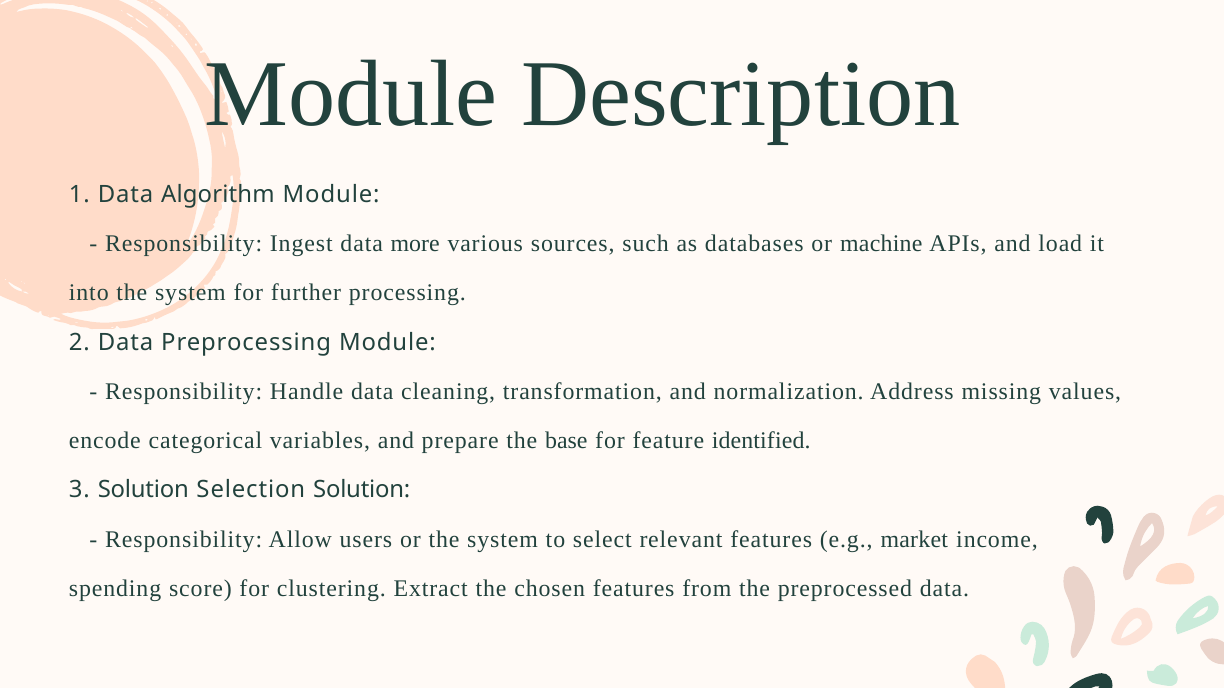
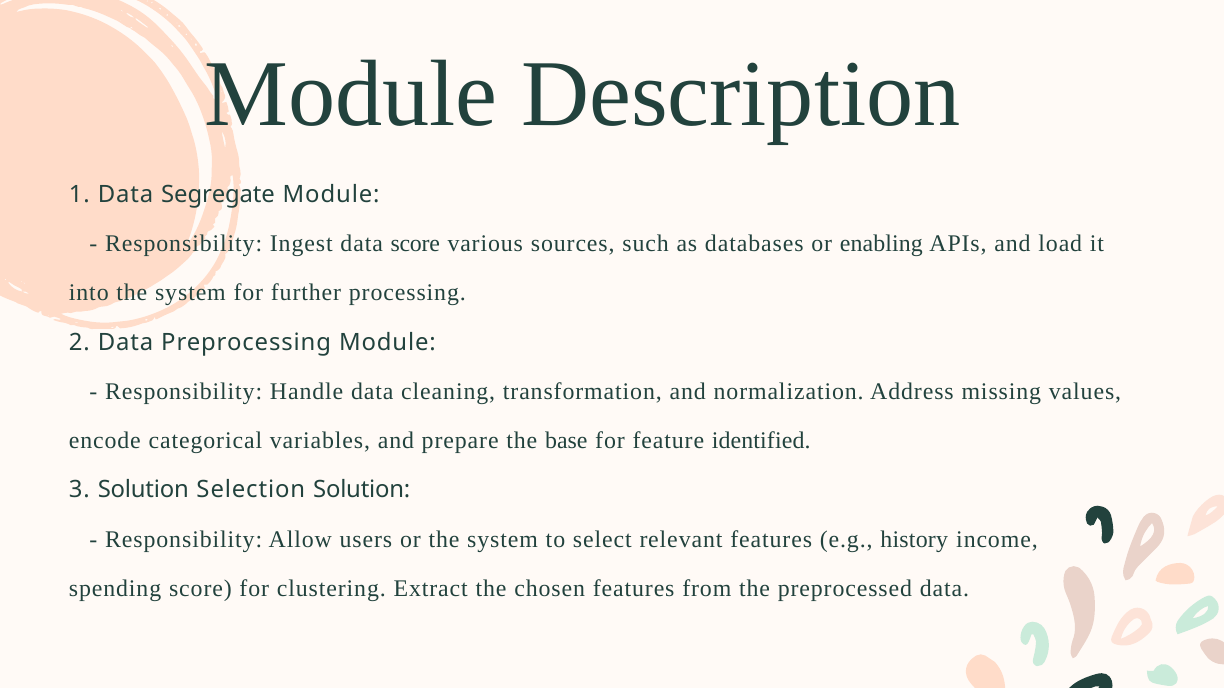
Algorithm: Algorithm -> Segregate (218, 194)
data more: more -> score (415, 244)
machine: machine -> enabling (881, 244)
market: market -> history (914, 540)
